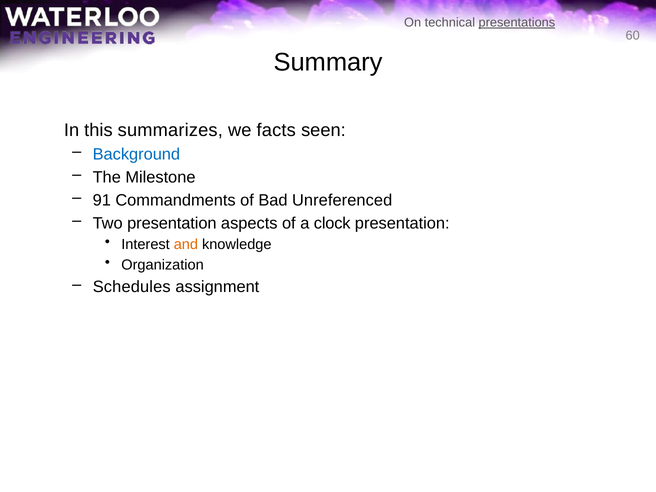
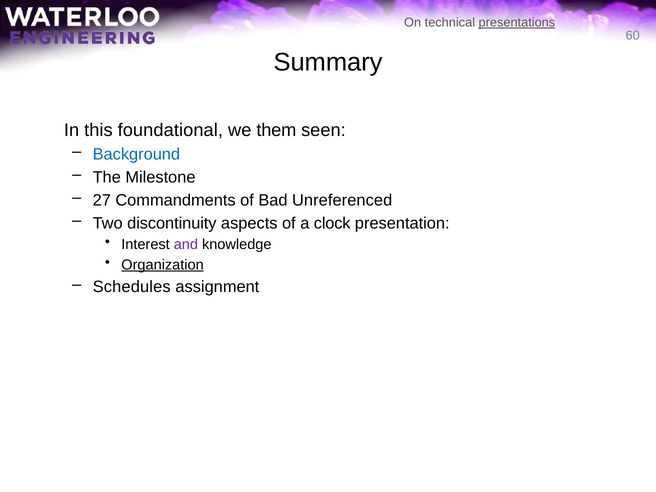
summarizes: summarizes -> foundational (170, 130)
facts: facts -> them (276, 130)
91: 91 -> 27 (102, 200)
Two presentation: presentation -> discontinuity (172, 223)
and colour: orange -> purple (186, 244)
Organization underline: none -> present (163, 265)
